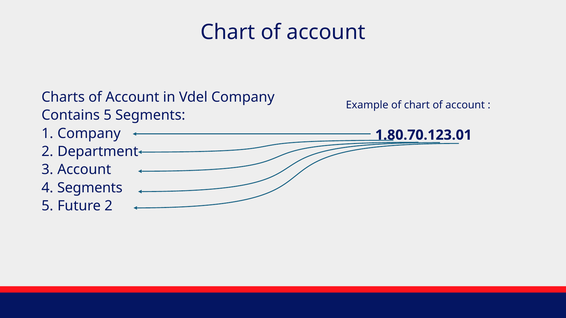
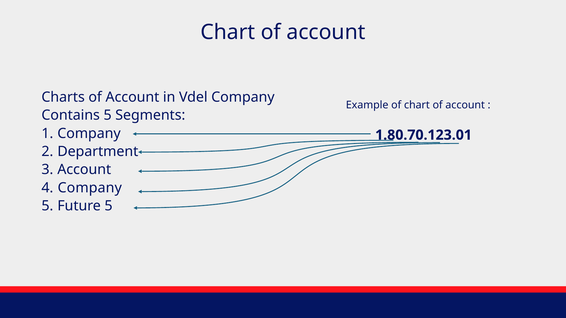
Segments: Segments -> Company (90, 188)
Future 2: 2 -> 5 (109, 206)
